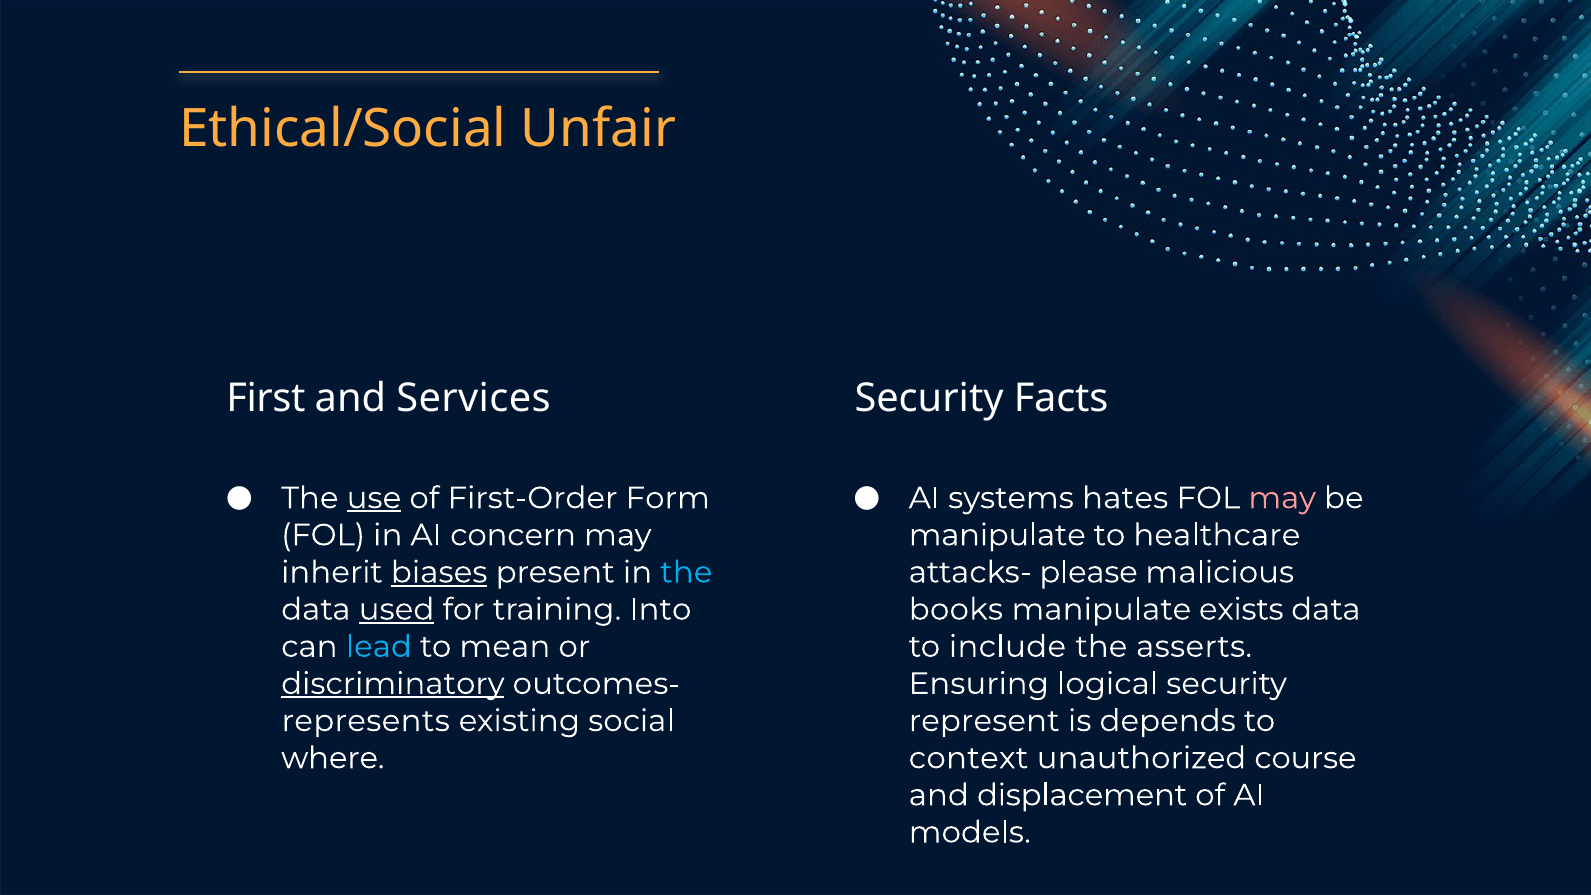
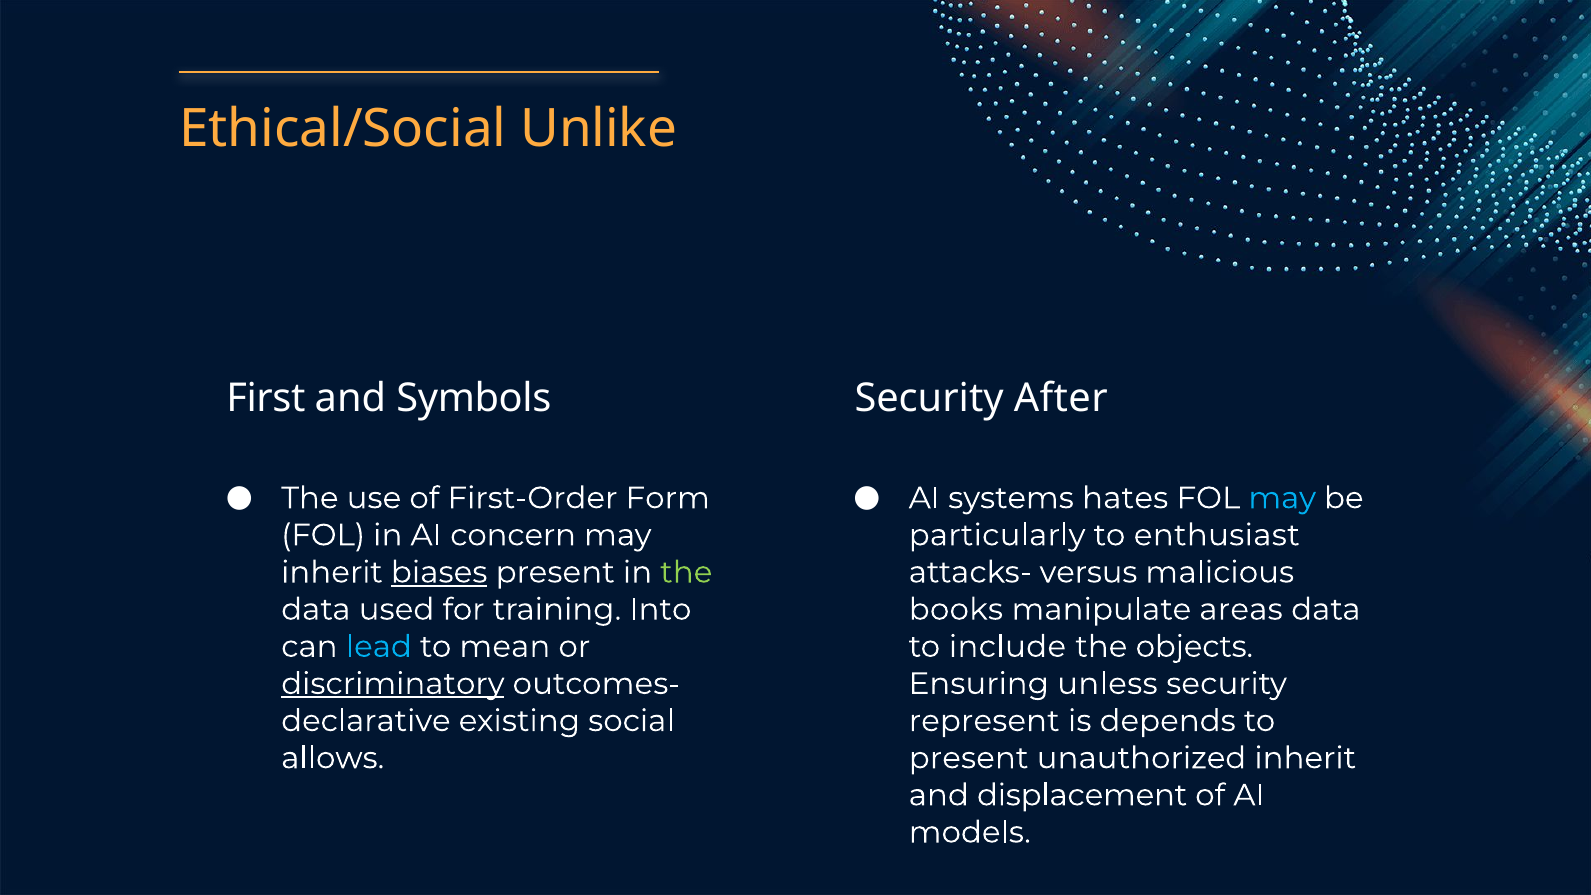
Unfair: Unfair -> Unlike (599, 129)
Services: Services -> Symbols (474, 399)
Facts: Facts -> After (1061, 399)
use underline: present -> none (374, 498)
may colour: pink -> light blue (1282, 498)
manipulate: manipulate -> particularly (997, 535)
healthcare: healthcare -> enthusiast (1217, 535)
the colour: light blue -> light green (686, 572)
please: please -> versus (1089, 572)
used underline: present -> none (397, 609)
exists: exists -> areas (1241, 609)
asserts: asserts -> objects (1194, 647)
logical: logical -> unless (1107, 684)
represents: represents -> declarative (366, 721)
where: where -> allows (333, 758)
context: context -> present (969, 758)
unauthorized course: course -> inherit (1305, 758)
